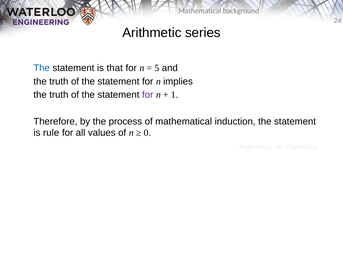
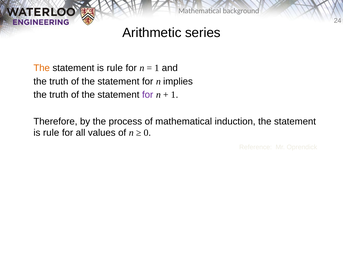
The colour: blue -> orange (42, 68)
that: that -> rule (115, 68)
5: 5 -> 1 (157, 68)
